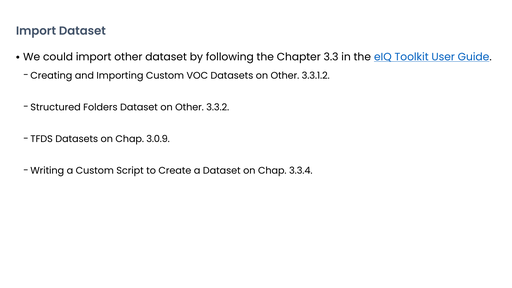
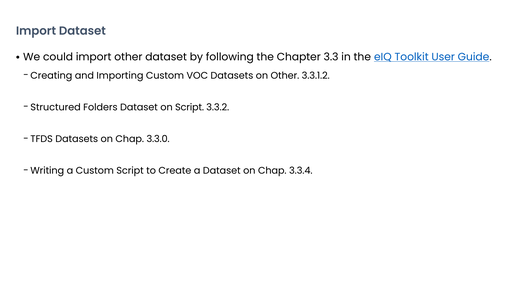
Dataset on Other: Other -> Script (190, 107)
3.0.9: 3.0.9 -> 3.3.0 (158, 139)
